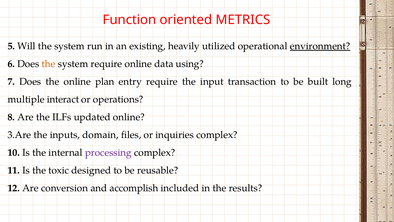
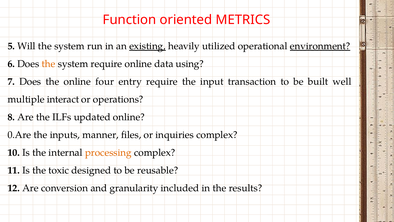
existing underline: none -> present (147, 46)
plan: plan -> four (105, 82)
long: long -> well (342, 82)
3.Are: 3.Are -> 0.Are (19, 135)
domain: domain -> manner (101, 135)
processing colour: purple -> orange (108, 152)
accomplish: accomplish -> granularity (134, 188)
